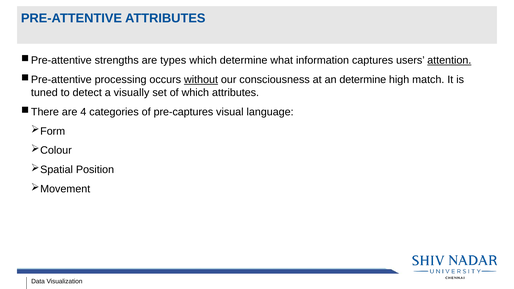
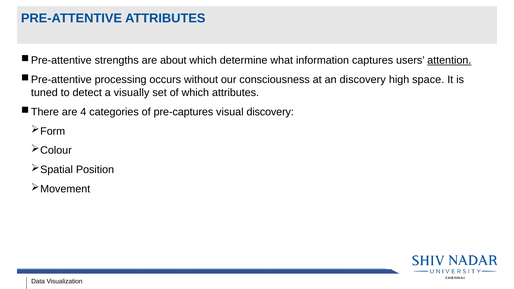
types: types -> about (173, 60)
without underline: present -> none (201, 80)
an determine: determine -> discovery (363, 80)
match: match -> space (428, 80)
visual language: language -> discovery (270, 112)
